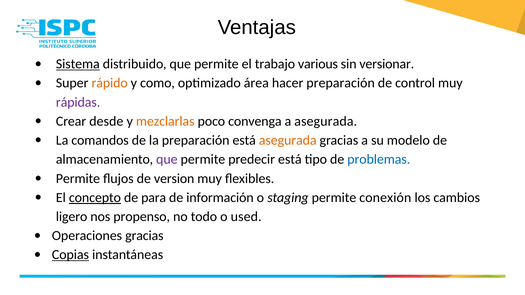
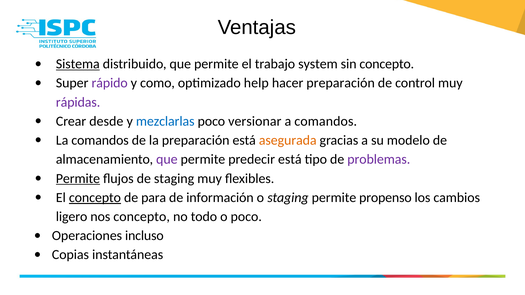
various: various -> system (318, 64)
sin versionar: versionar -> concepto (387, 64)
rápido colour: orange -> purple (110, 83)
área: área -> help (256, 83)
mezclarlas colour: orange -> blue (165, 121)
convenga: convenga -> versionar (255, 121)
a asegurada: asegurada -> comandos (326, 121)
problemas colour: blue -> purple (379, 160)
Permite underline: none -> present (78, 179)
de version: version -> staging (174, 179)
conexión: conexión -> propenso (385, 198)
nos propenso: propenso -> concepto (142, 217)
o used: used -> poco (246, 217)
Operaciones gracias: gracias -> incluso (144, 236)
Copias underline: present -> none (70, 255)
